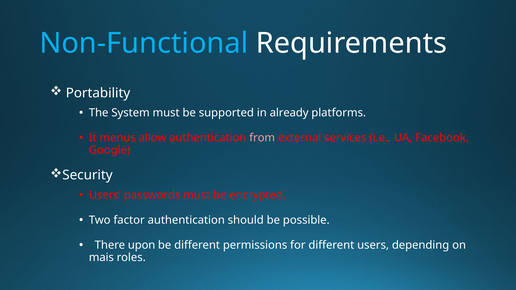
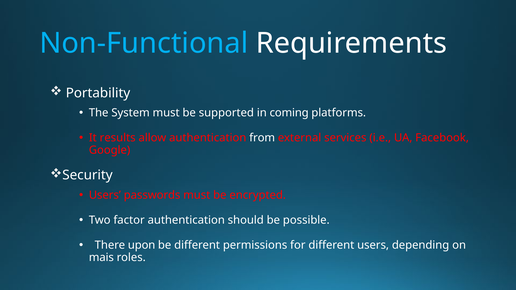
already: already -> coming (289, 113)
menus: menus -> results (118, 138)
from colour: pink -> white (262, 138)
